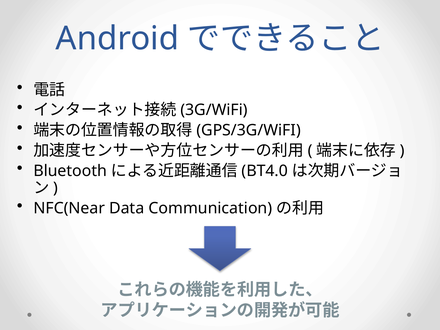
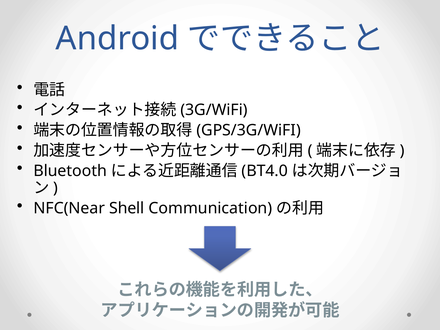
Data: Data -> Shell (127, 208)
